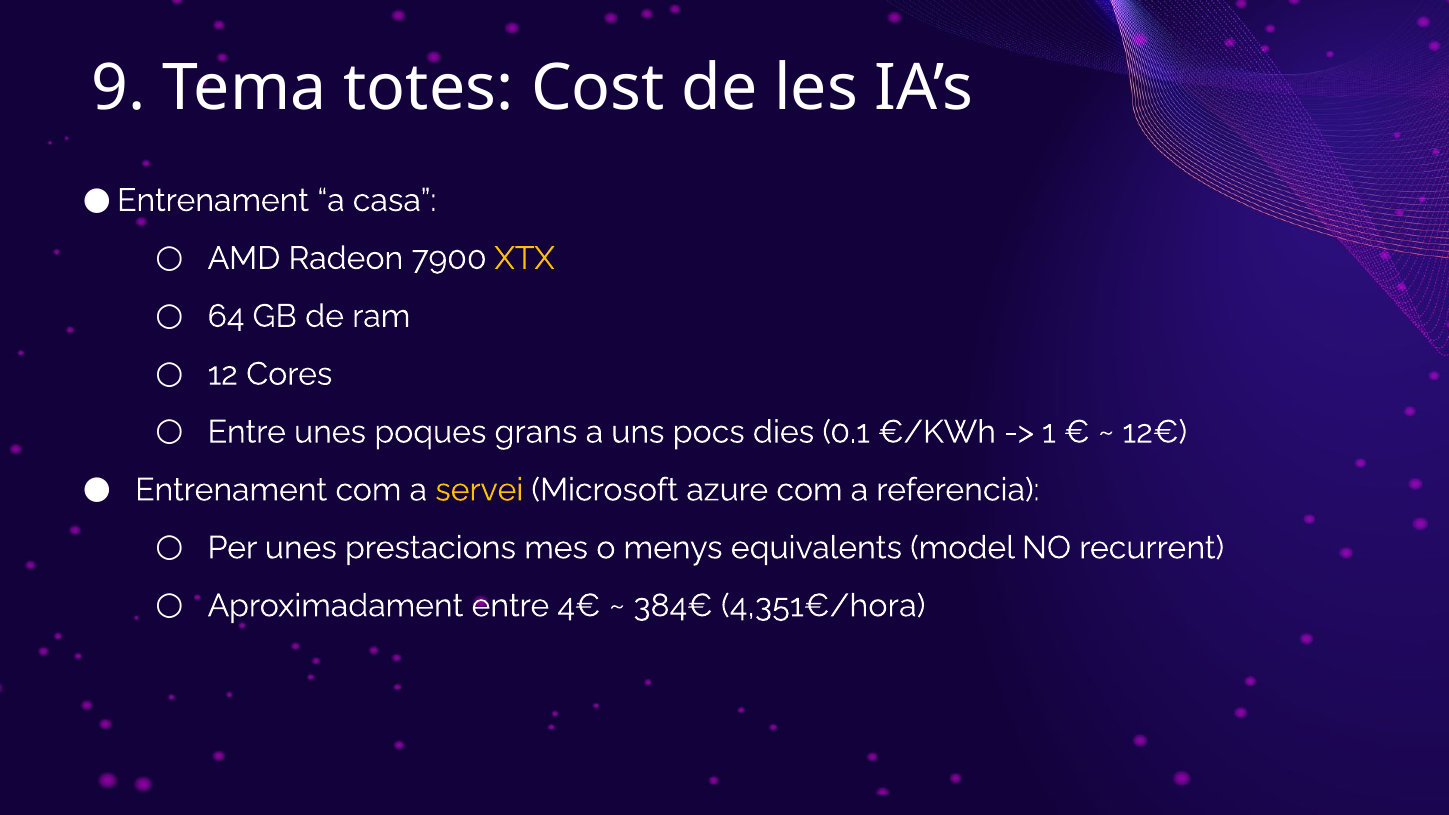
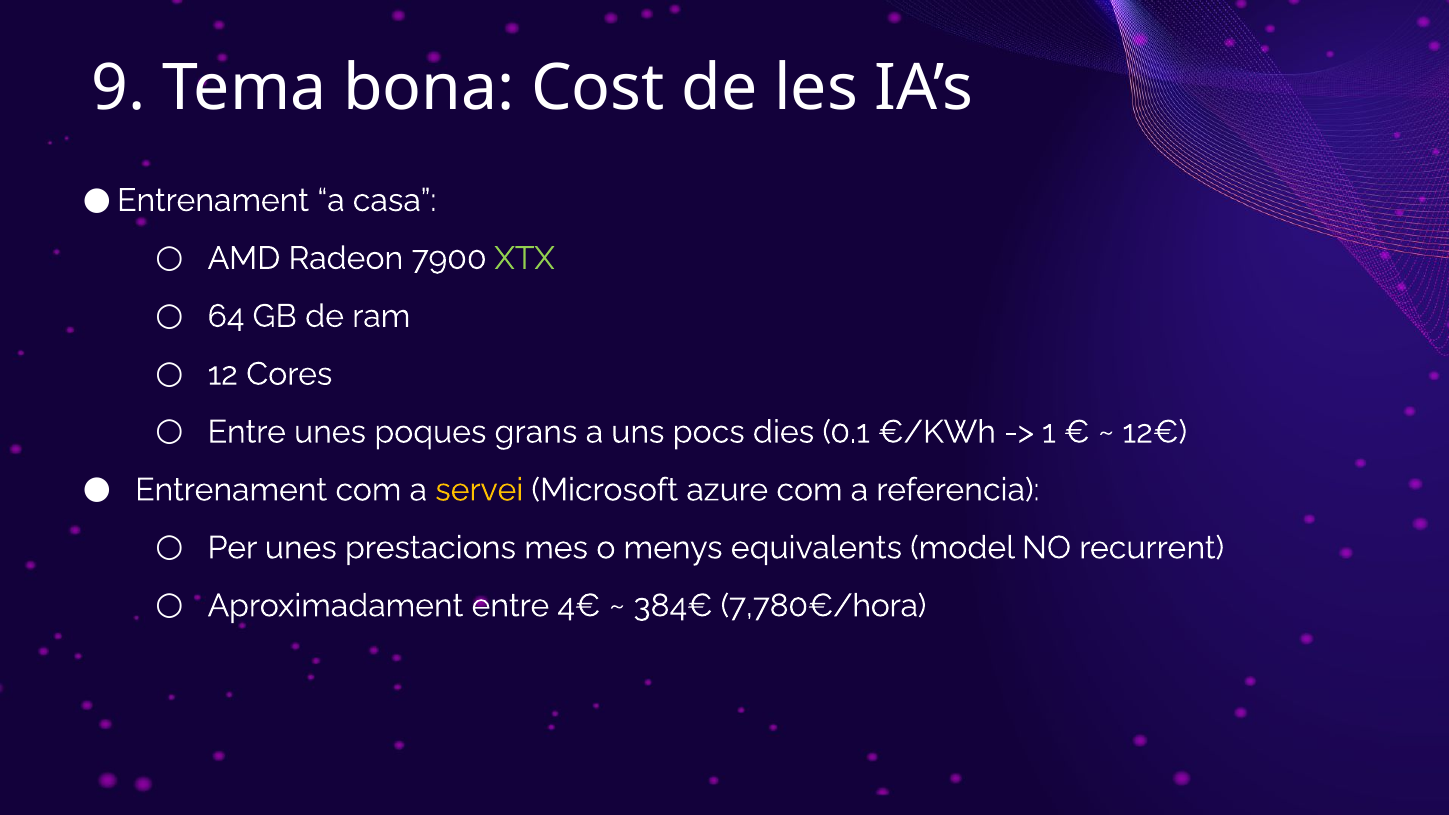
totes: totes -> bona (429, 89)
XTX colour: yellow -> light green (525, 258)
4,351€/hora: 4,351€/hora -> 7,780€/hora (823, 606)
